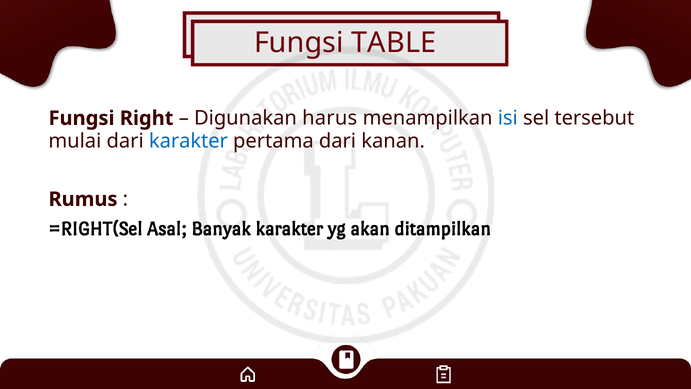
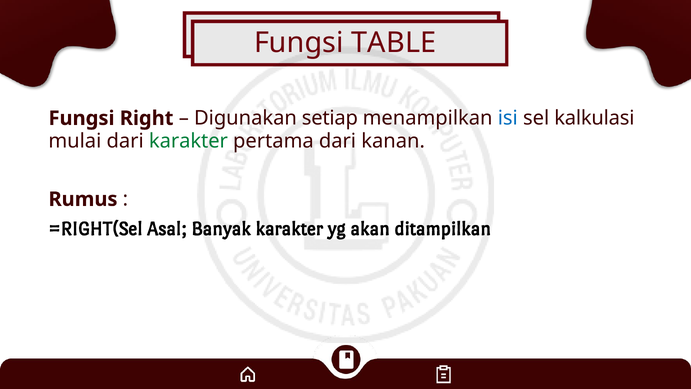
harus: harus -> setiap (330, 118)
tersebut: tersebut -> kalkulasi (594, 118)
karakter colour: blue -> green (188, 141)
